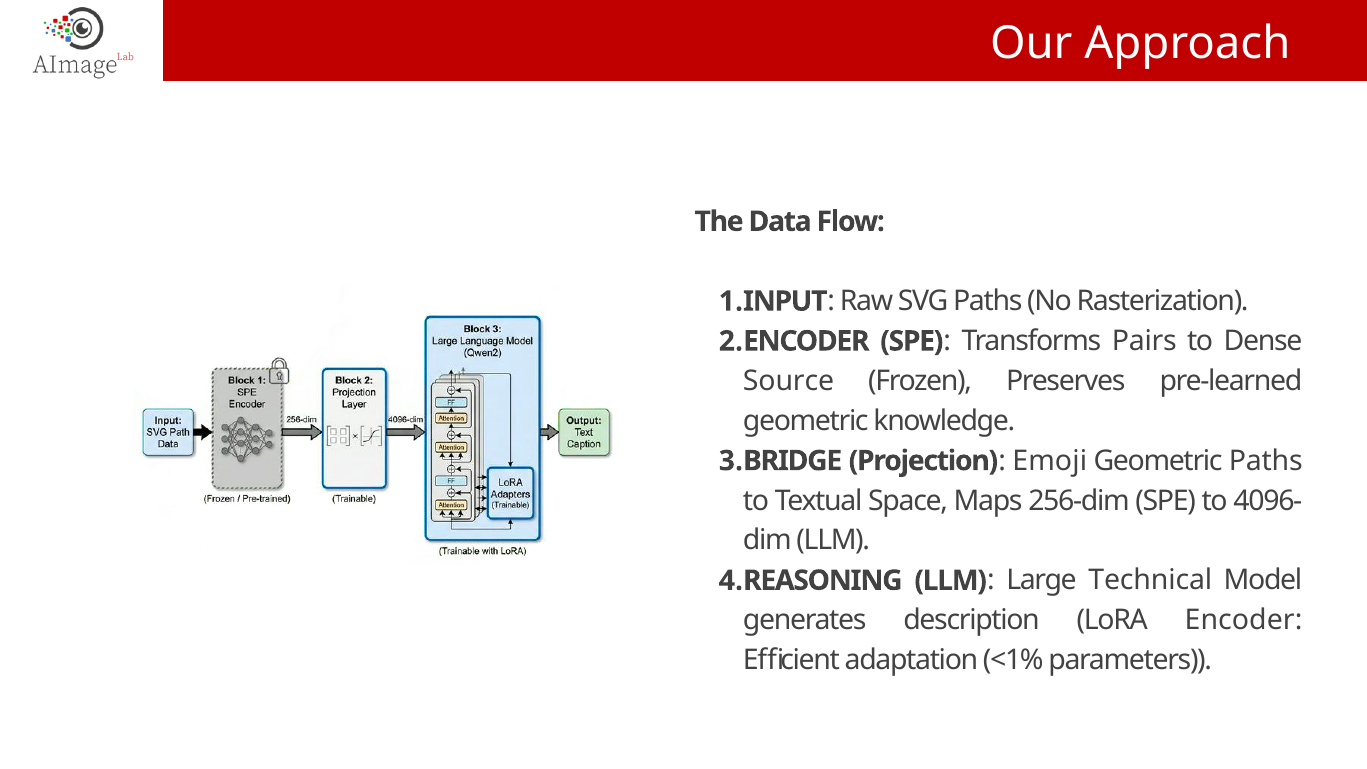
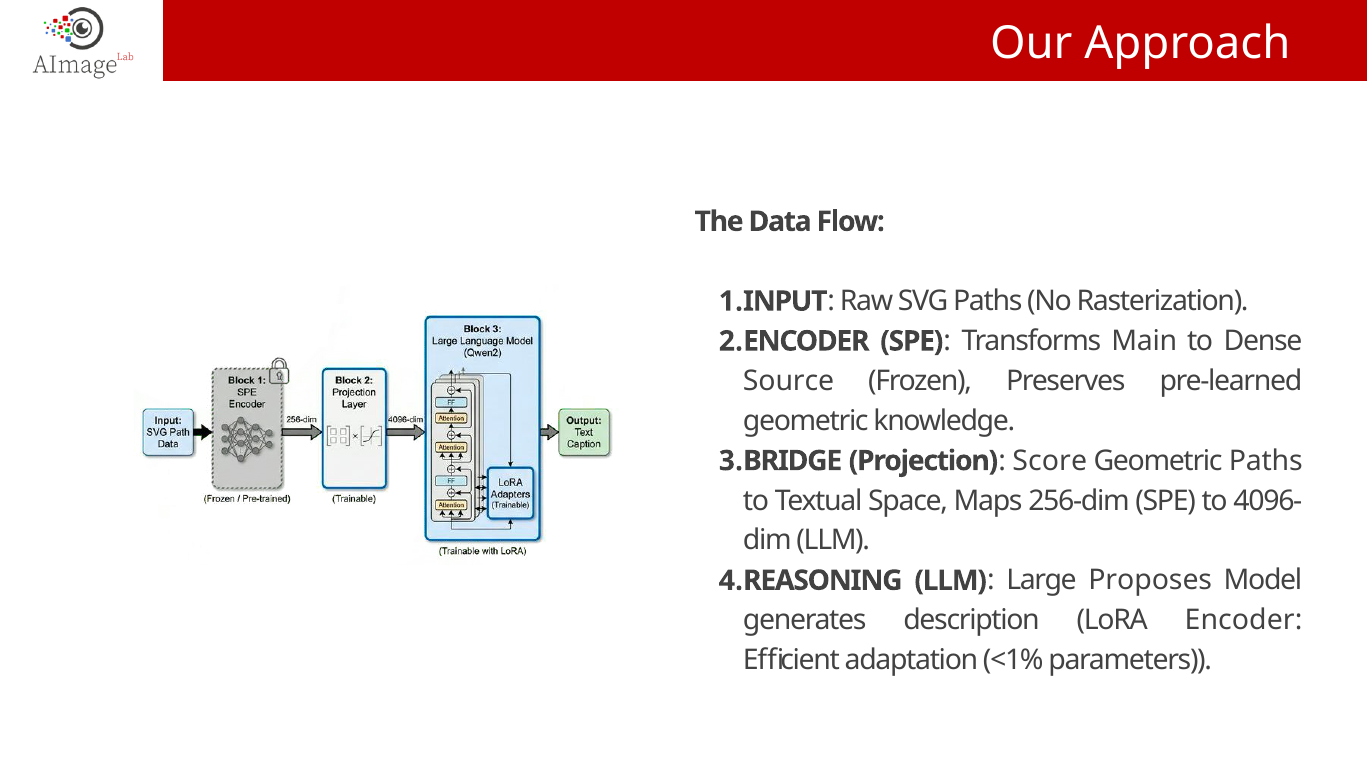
Pairs: Pairs -> Main (1144, 341)
Emoji: Emoji -> Score (1050, 461)
Technical: Technical -> Proposes (1150, 580)
